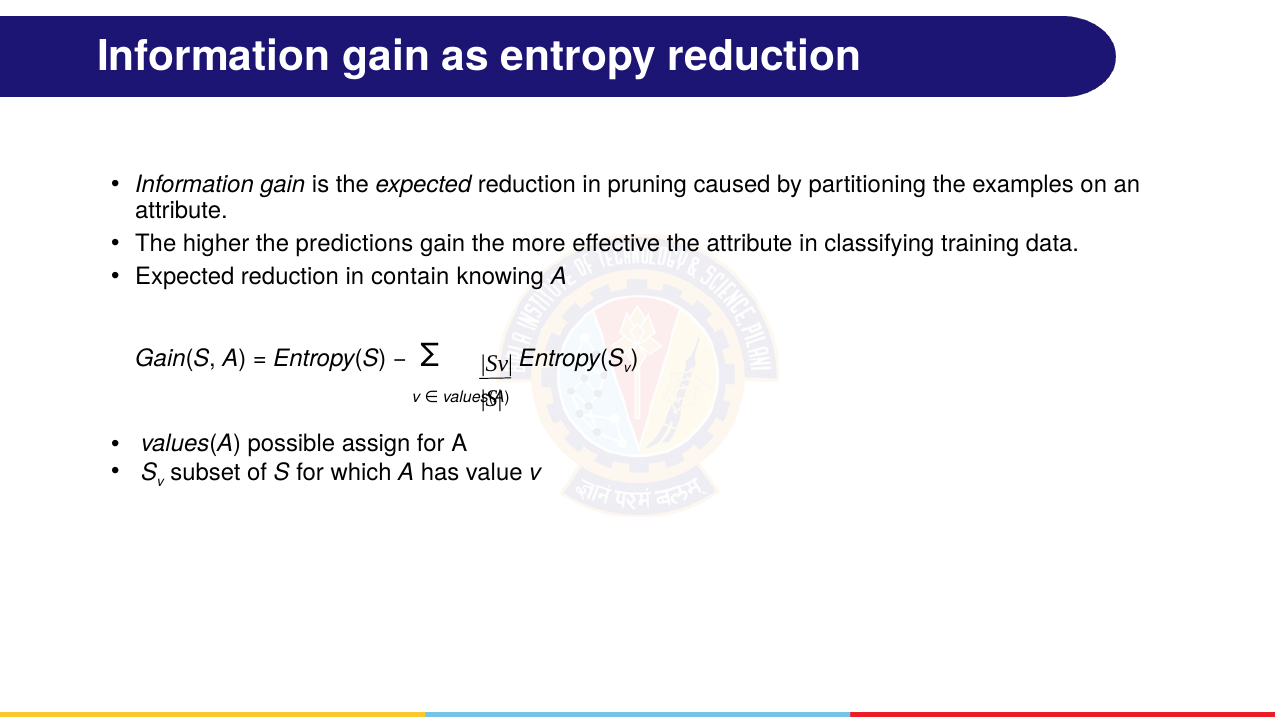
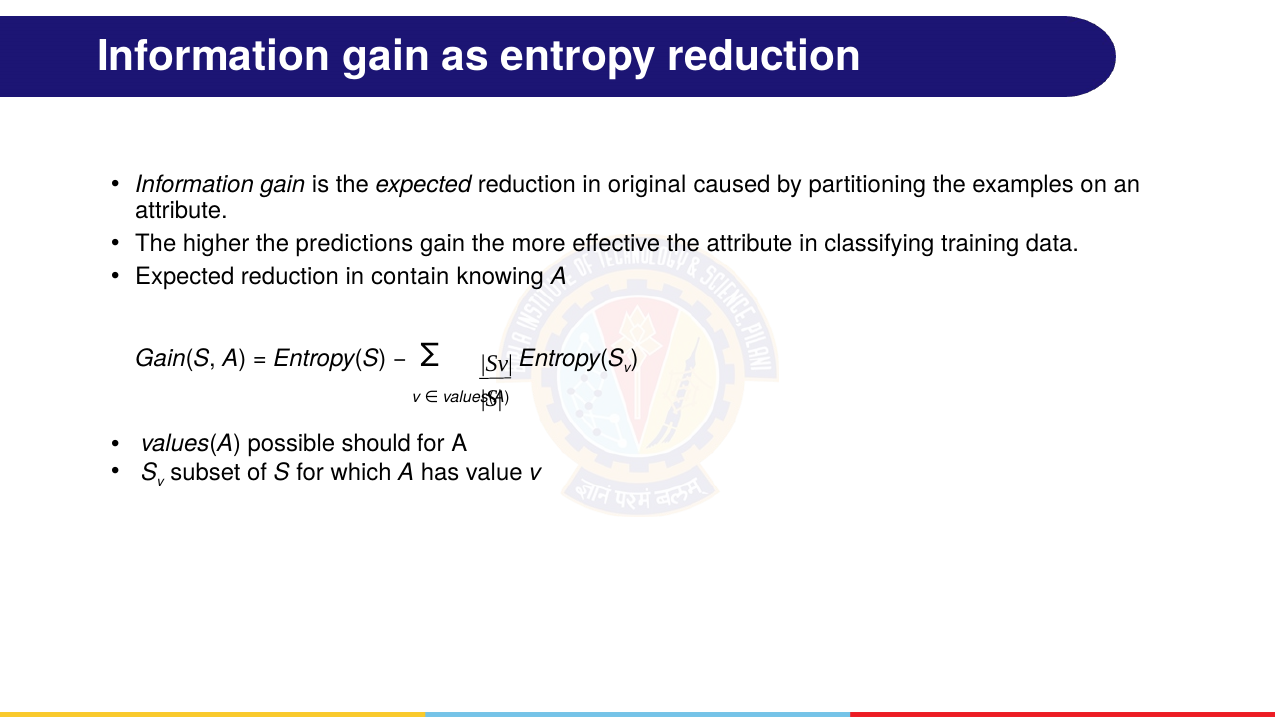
pruning: pruning -> original (647, 185)
assign: assign -> should (376, 444)
